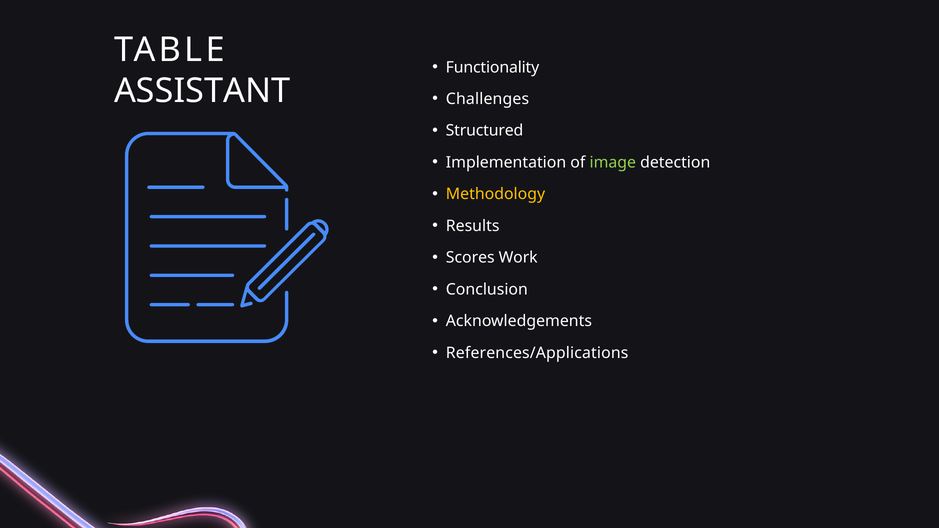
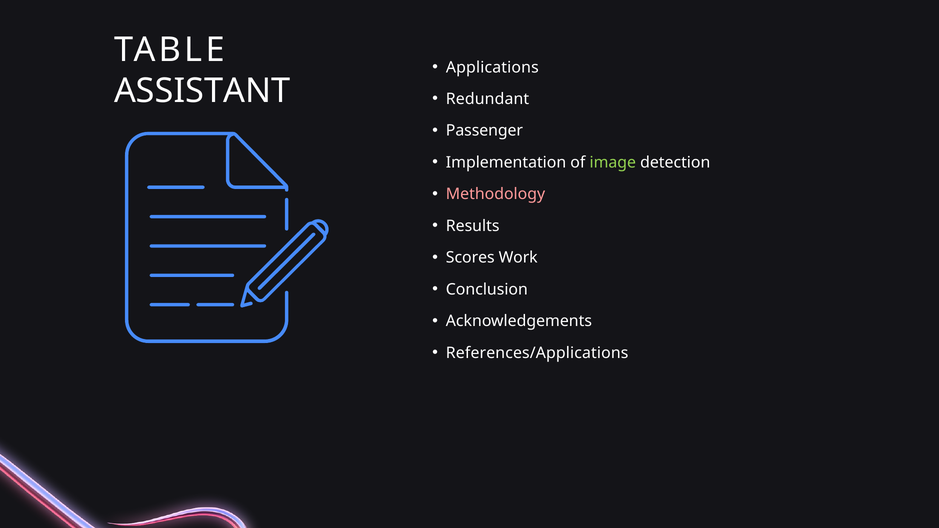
Functionality: Functionality -> Applications (492, 67)
Challenges: Challenges -> Redundant (488, 99)
Structured: Structured -> Passenger (484, 131)
Methodology colour: yellow -> pink (495, 194)
